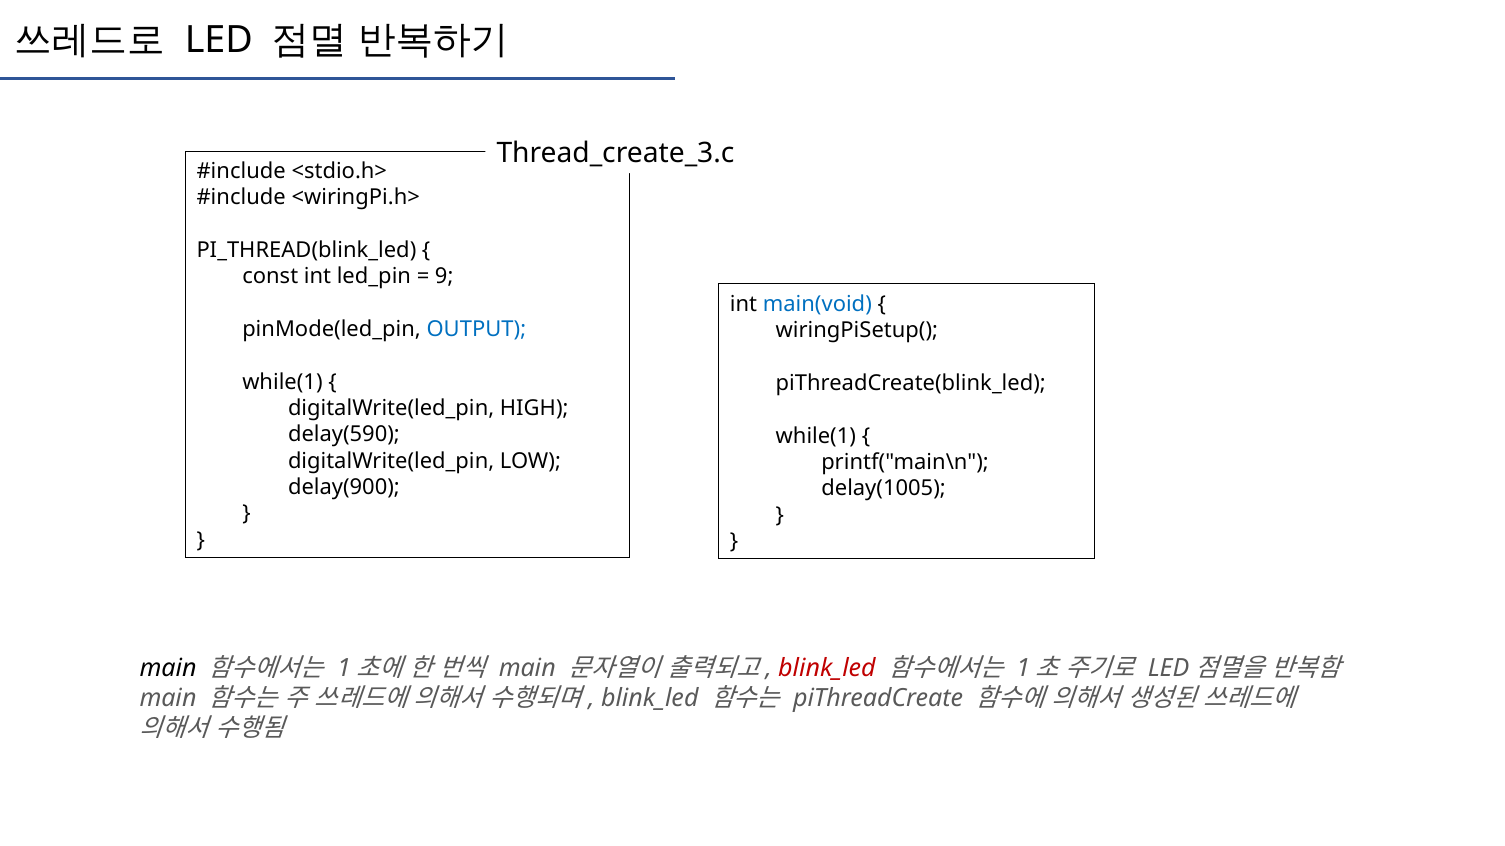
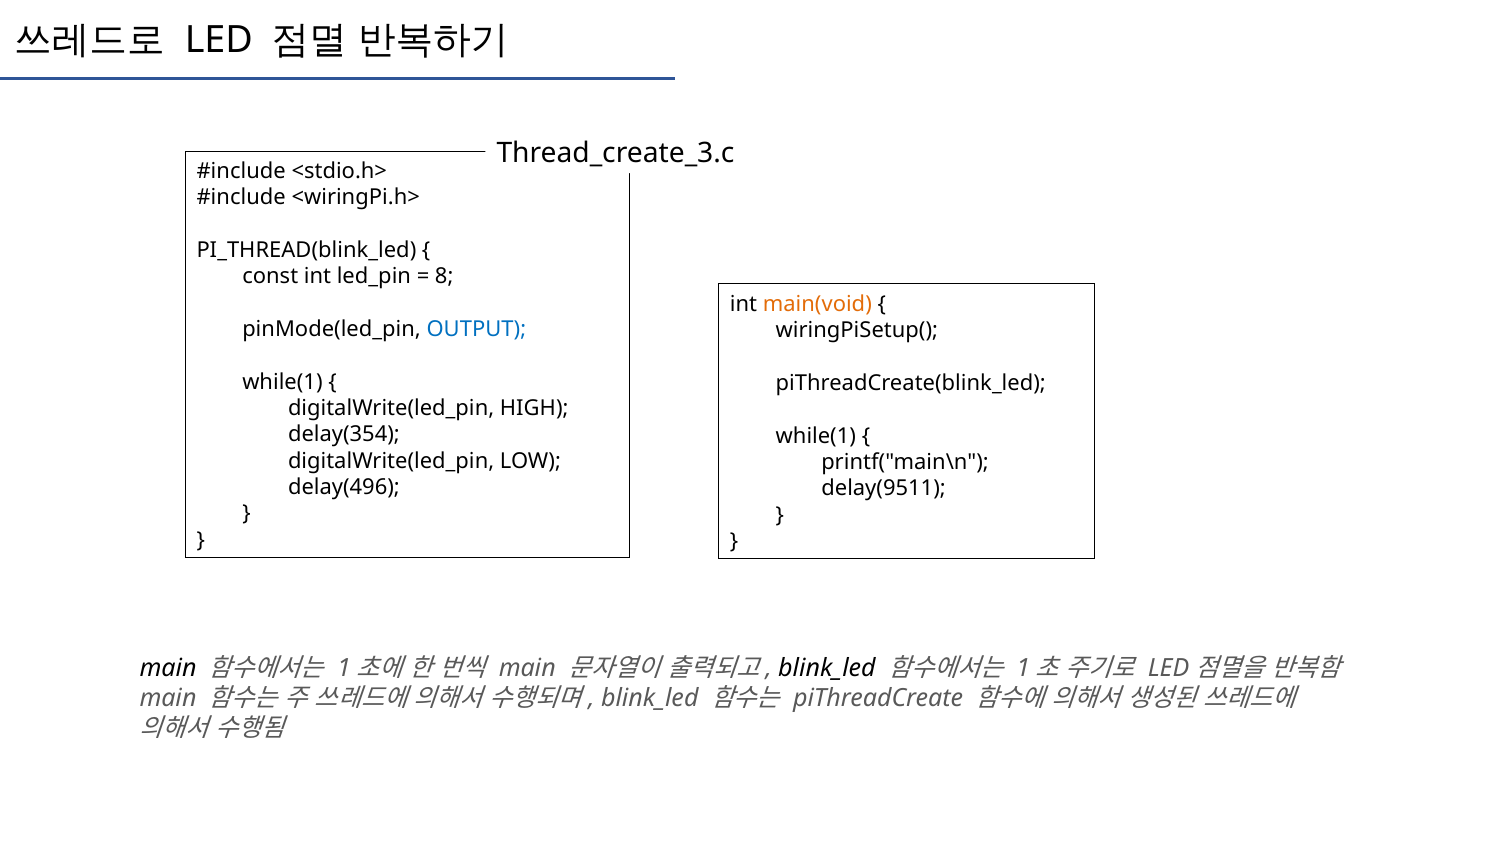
9: 9 -> 8 (444, 277)
main(void colour: blue -> orange (817, 304)
delay(590: delay(590 -> delay(354 (344, 435)
delay(900: delay(900 -> delay(496 (344, 488)
delay(1005: delay(1005 -> delay(9511 (884, 489)
blink_led colour: red -> black (827, 669)
